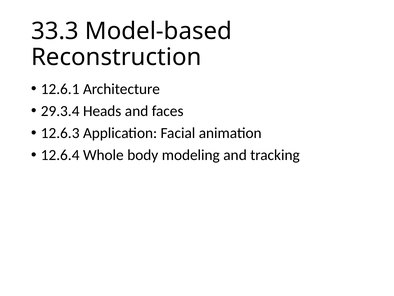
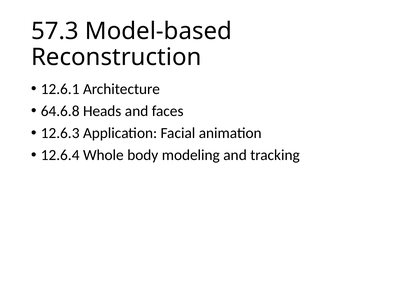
33.3: 33.3 -> 57.3 (55, 31)
29.3.4: 29.3.4 -> 64.6.8 (60, 111)
